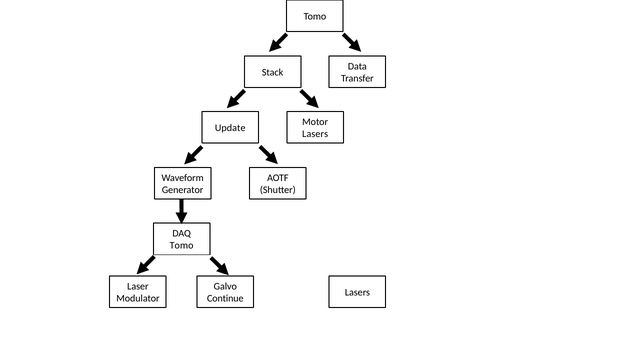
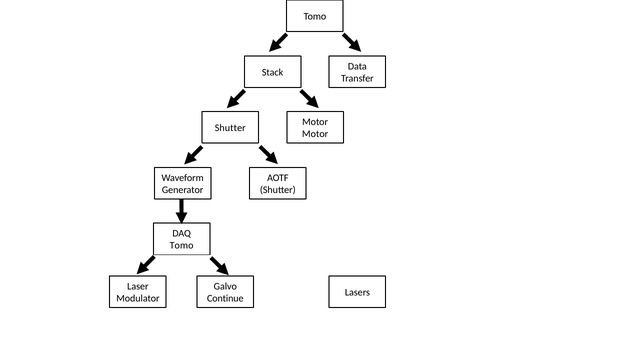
Update: Update -> Shutter (230, 128)
Lasers: Lasers -> Motor (315, 134)
